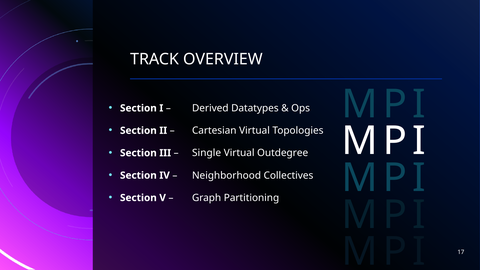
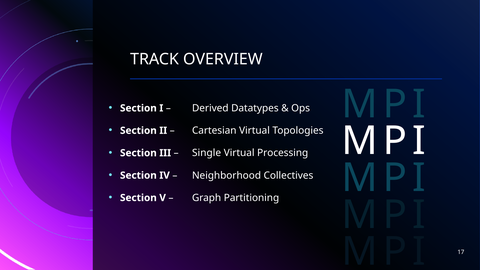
Outdegree: Outdegree -> Processing (283, 153)
